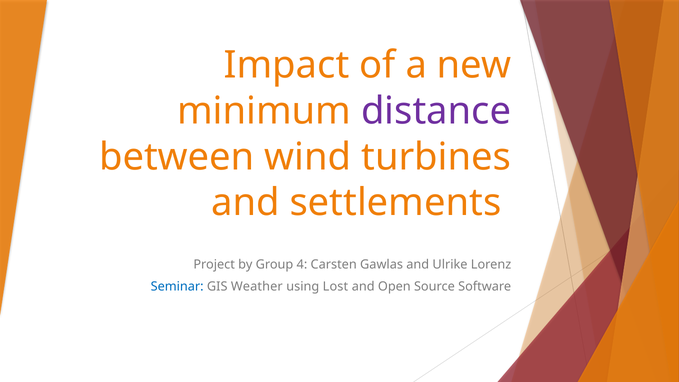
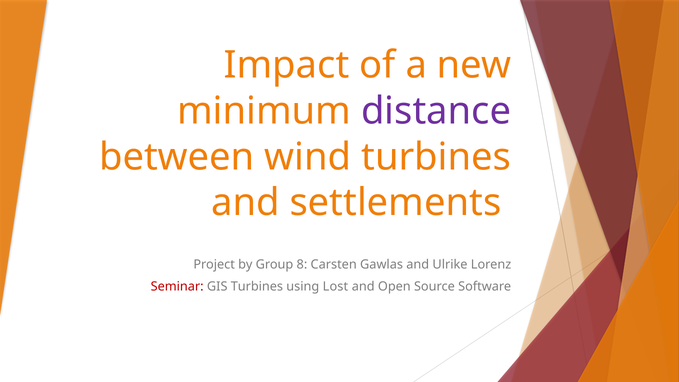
4: 4 -> 8 (302, 264)
Seminar colour: blue -> red (177, 287)
GIS Weather: Weather -> Turbines (257, 287)
